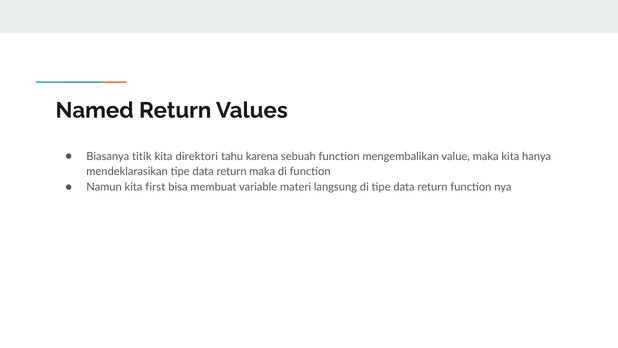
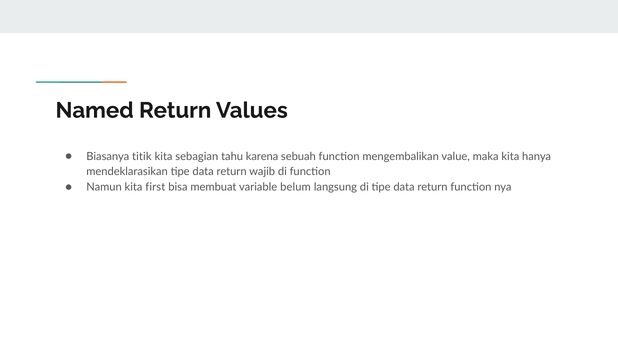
direktori: direktori -> sebagian (197, 156)
return maka: maka -> wajib (262, 172)
materi: materi -> belum (295, 187)
